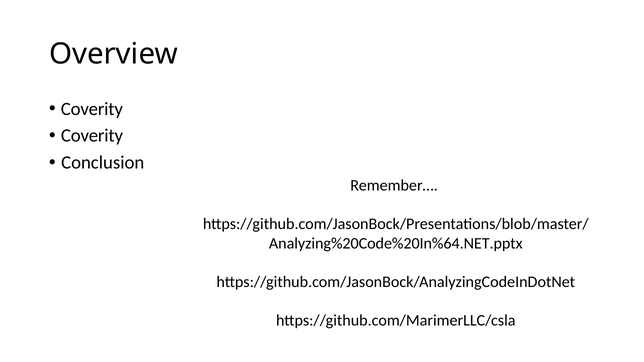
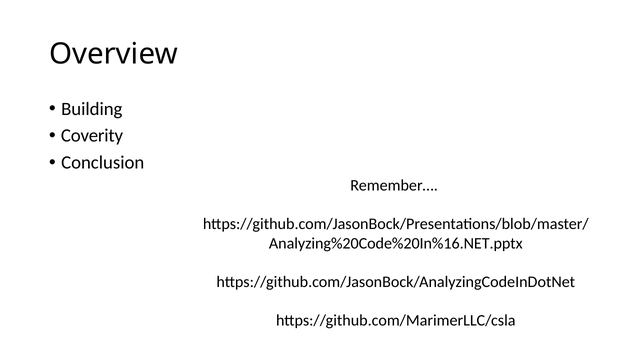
Coverity: Coverity -> Building (92, 109)
Analyzing%20Code%20In%64.NET.pptx: Analyzing%20Code%20In%64.NET.pptx -> Analyzing%20Code%20In%16.NET.pptx (396, 244)
